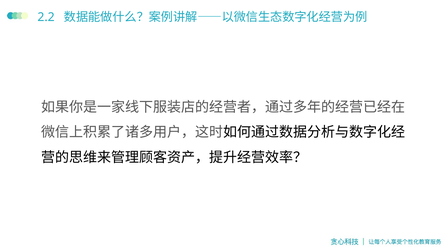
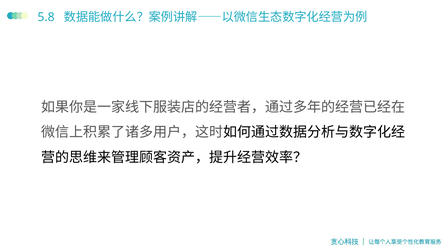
2.2: 2.2 -> 5.8 (46, 17)
